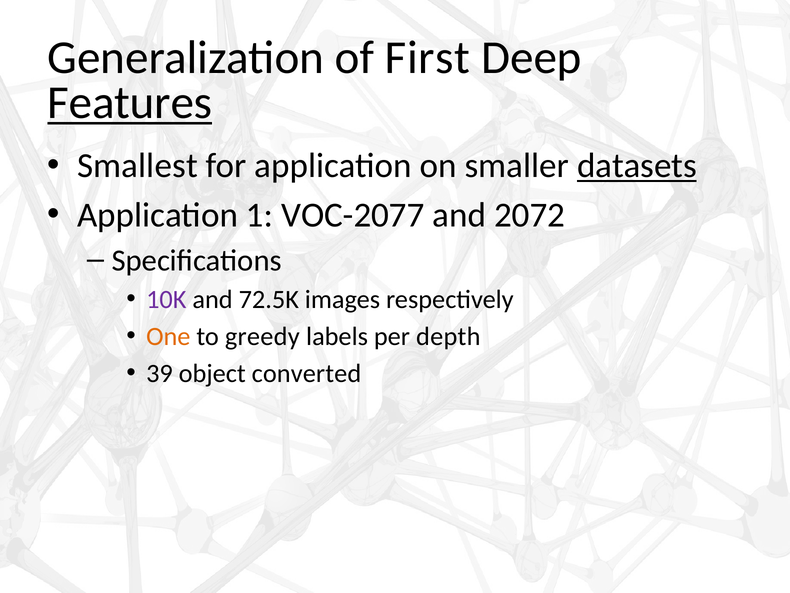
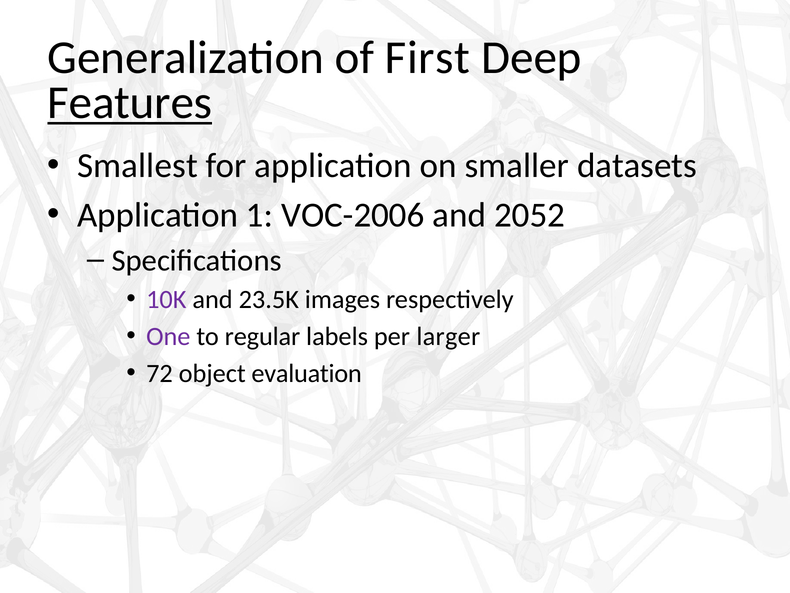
datasets underline: present -> none (637, 166)
VOC-2077: VOC-2077 -> VOC-2006 (353, 215)
2072: 2072 -> 2052 (530, 215)
72.5K: 72.5K -> 23.5K (269, 299)
One colour: orange -> purple (168, 336)
greedy: greedy -> regular (263, 336)
depth: depth -> larger (448, 336)
39: 39 -> 72 (159, 373)
converted: converted -> evaluation (307, 373)
